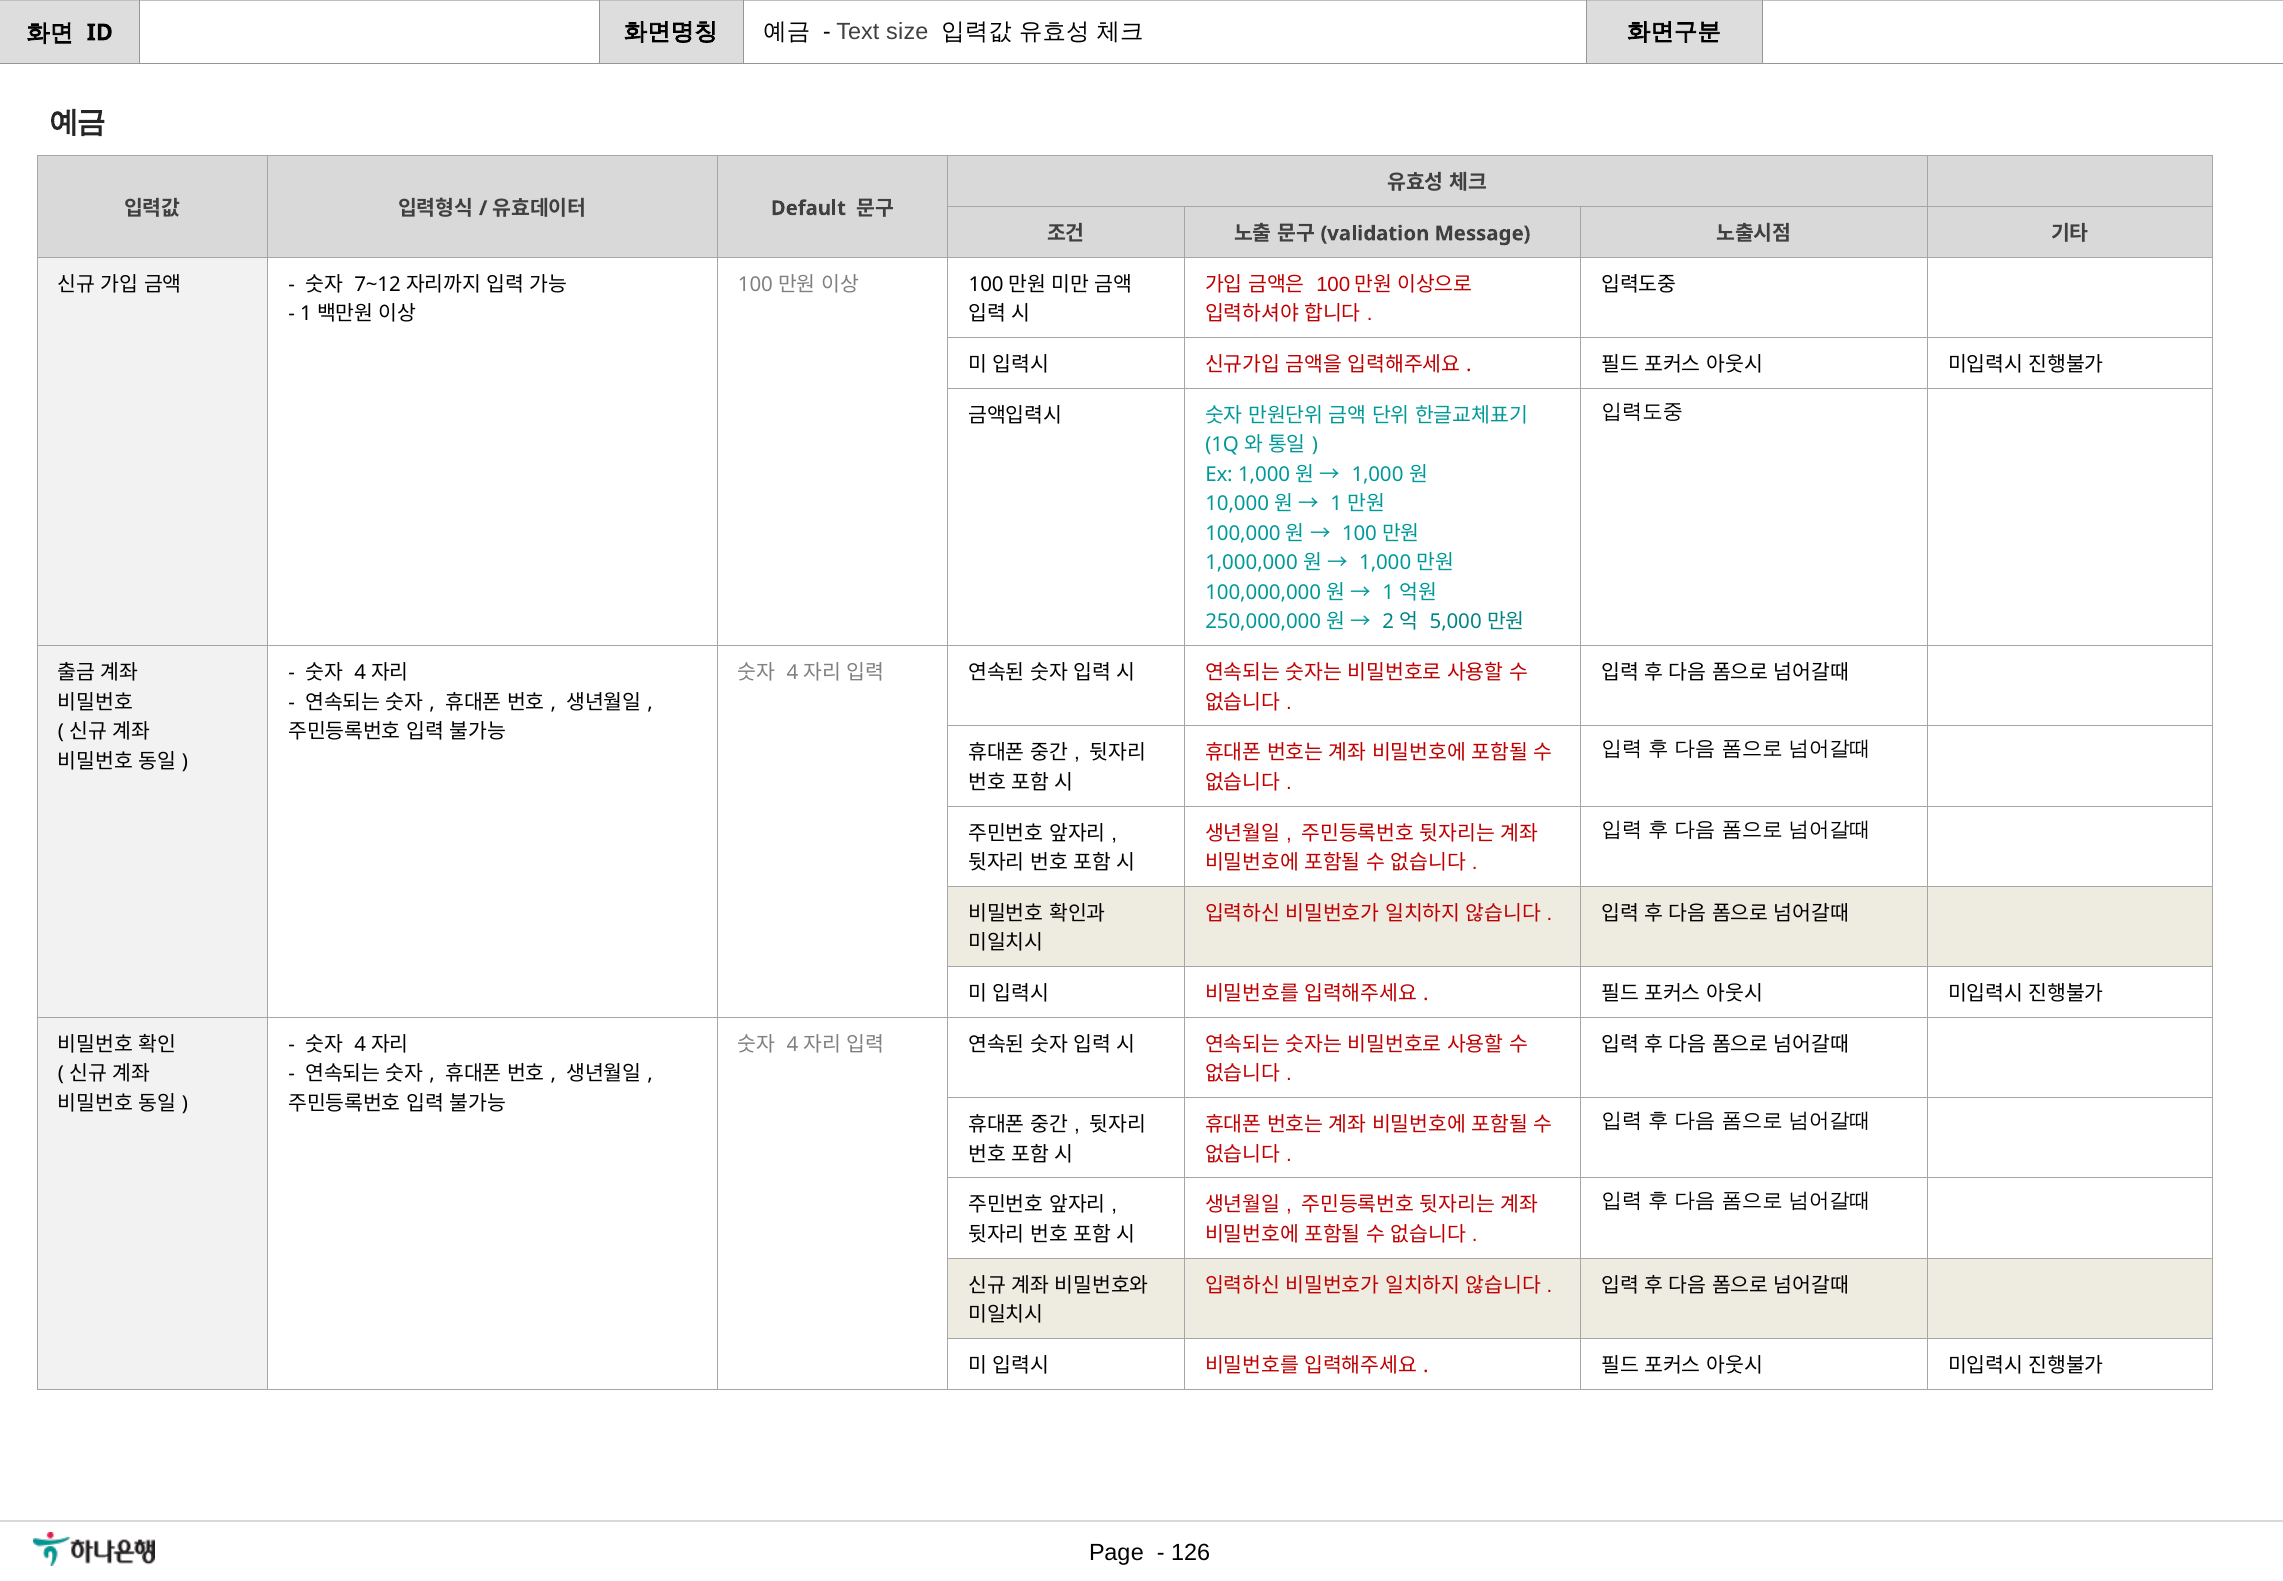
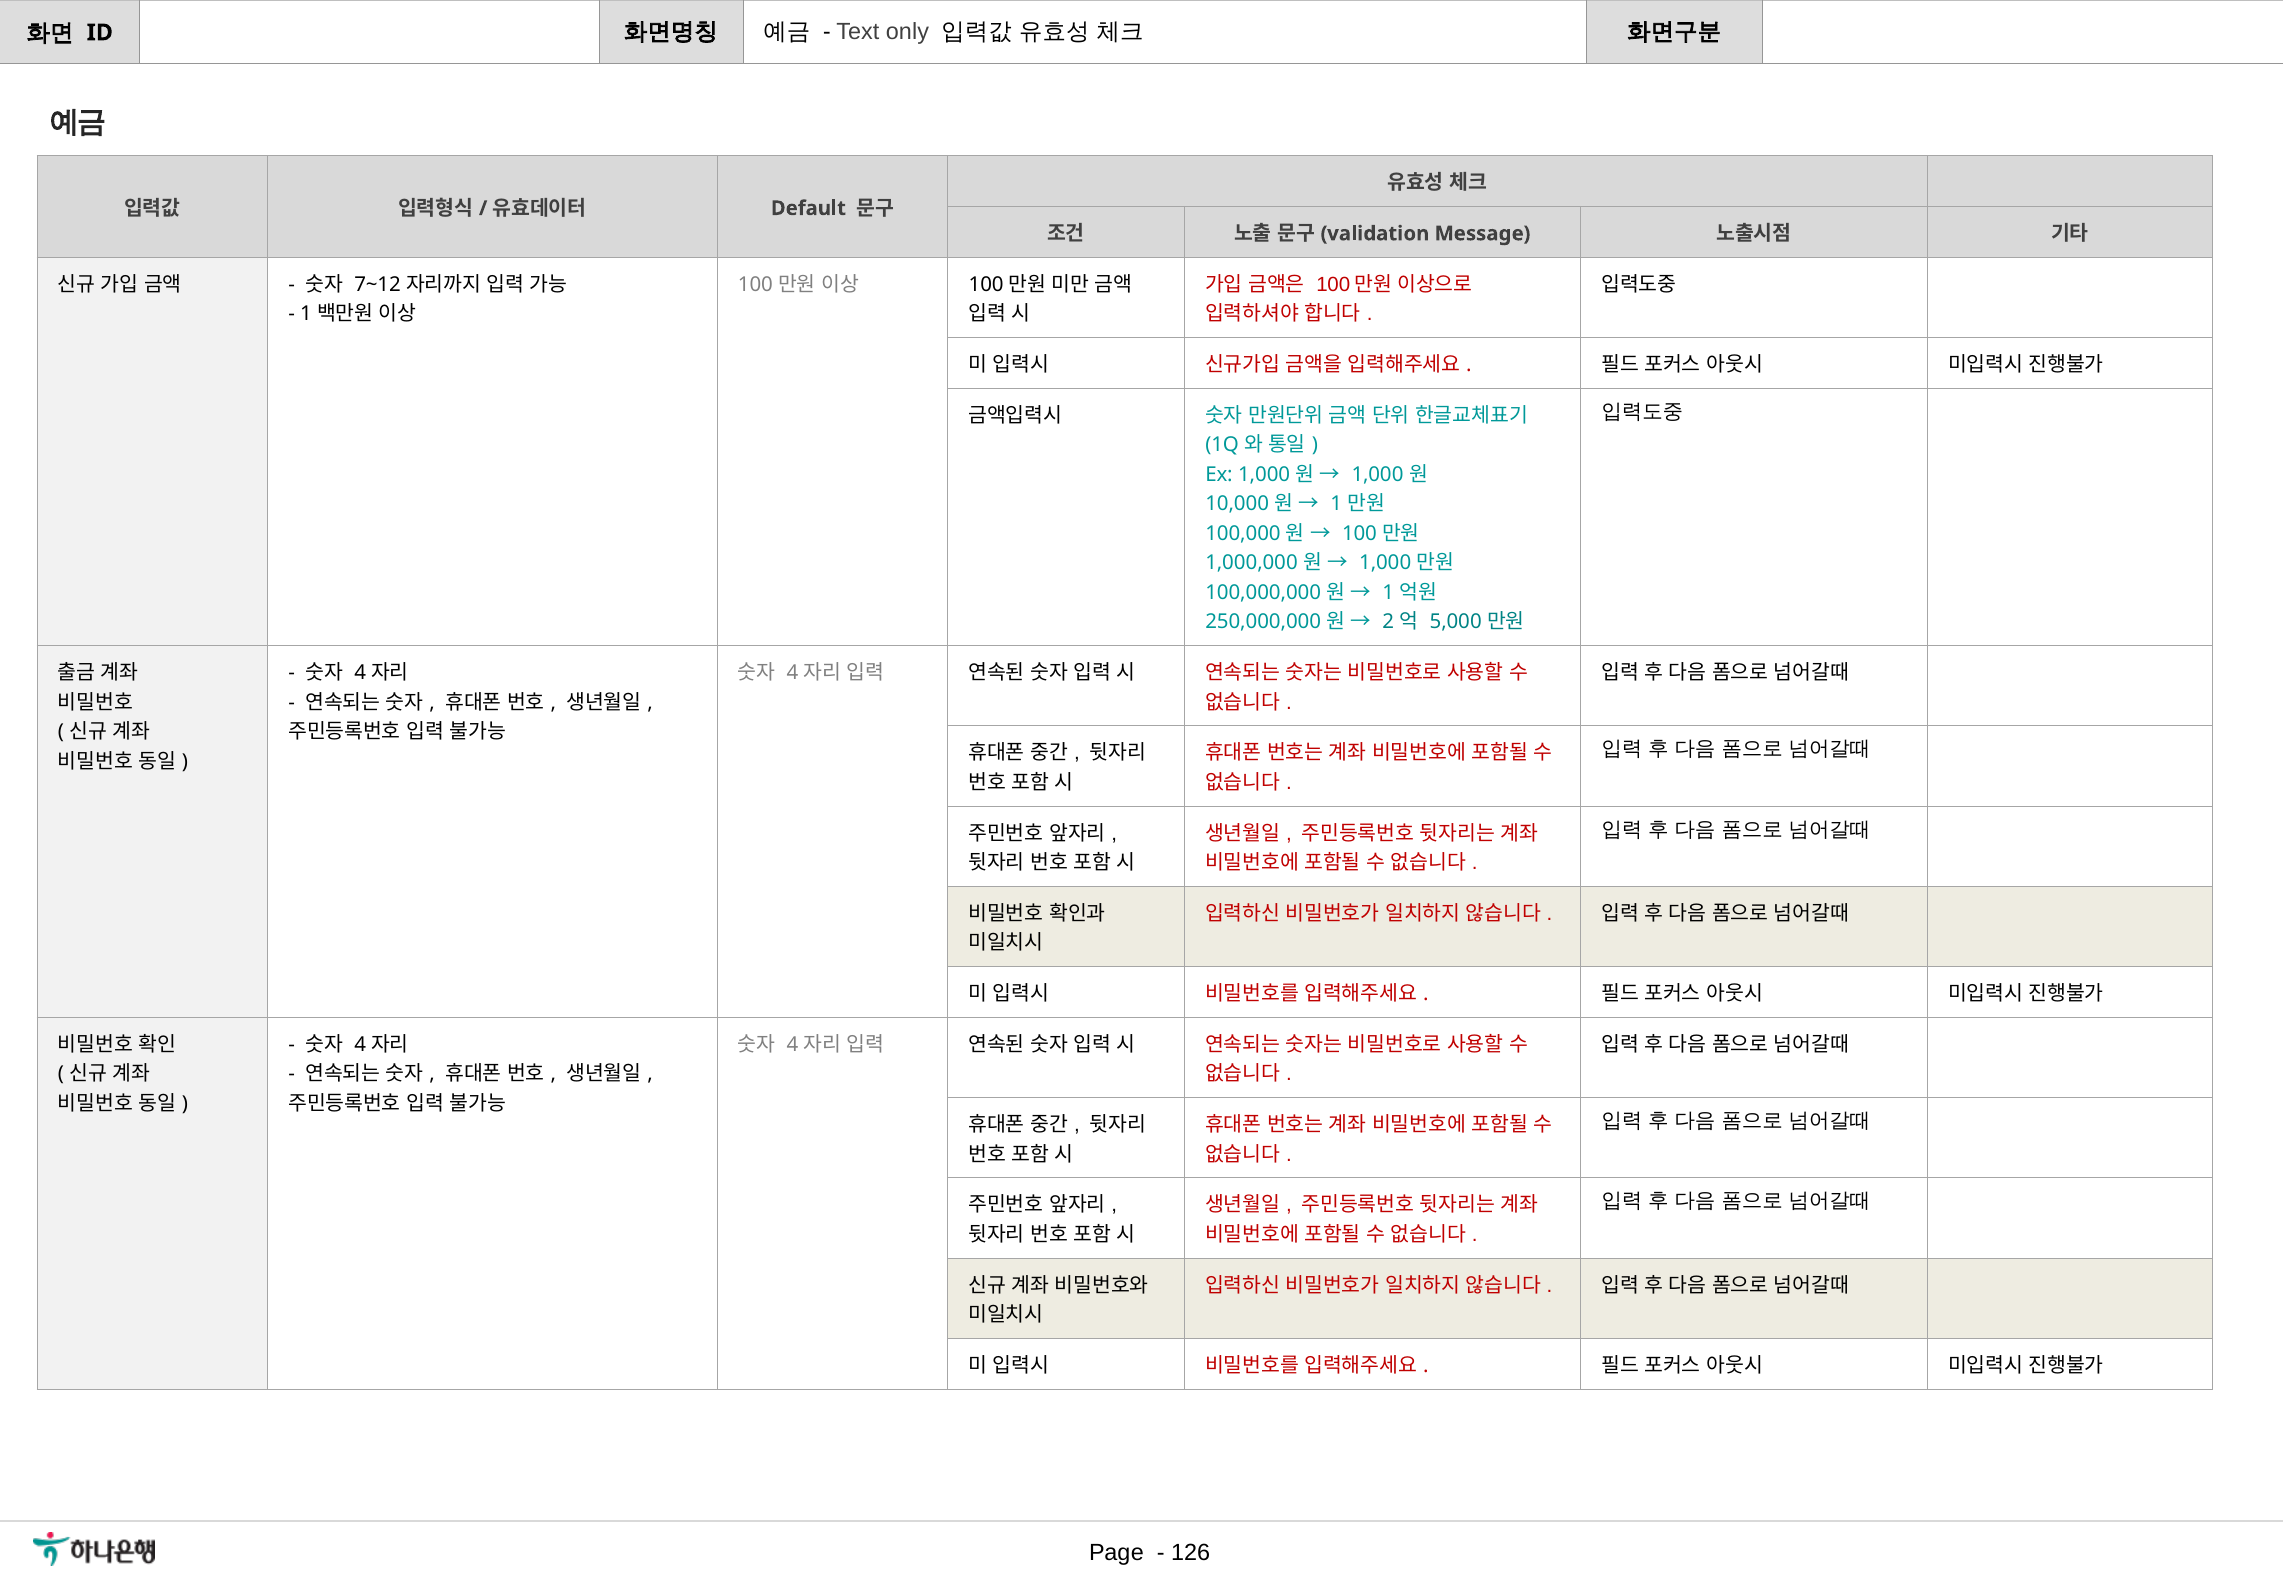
size: size -> only (907, 31)
